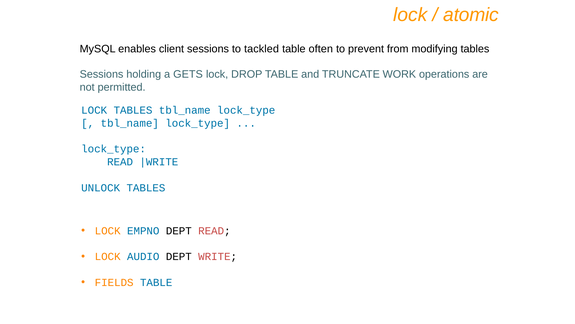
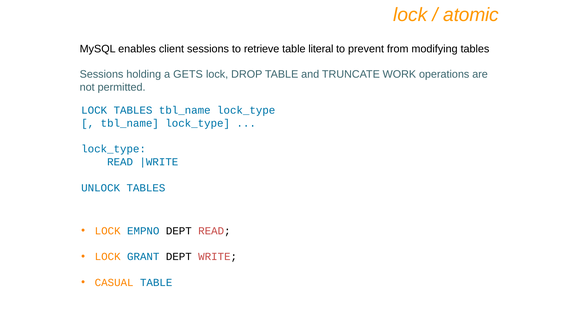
tackled: tackled -> retrieve (262, 49)
often: often -> literal (321, 49)
AUDIO: AUDIO -> GRANT (143, 256)
FIELDS: FIELDS -> CASUAL (114, 282)
